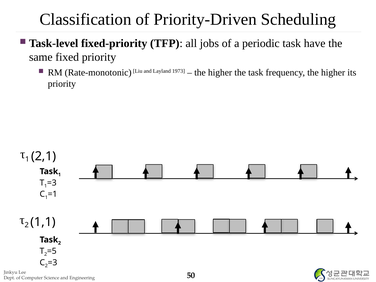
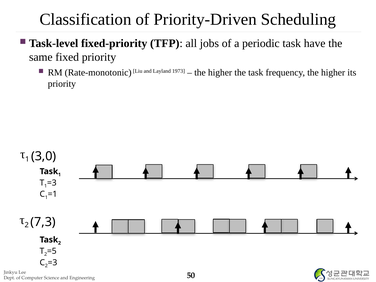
2,1: 2,1 -> 3,0 (44, 156)
1,1: 1,1 -> 7,3 (43, 222)
